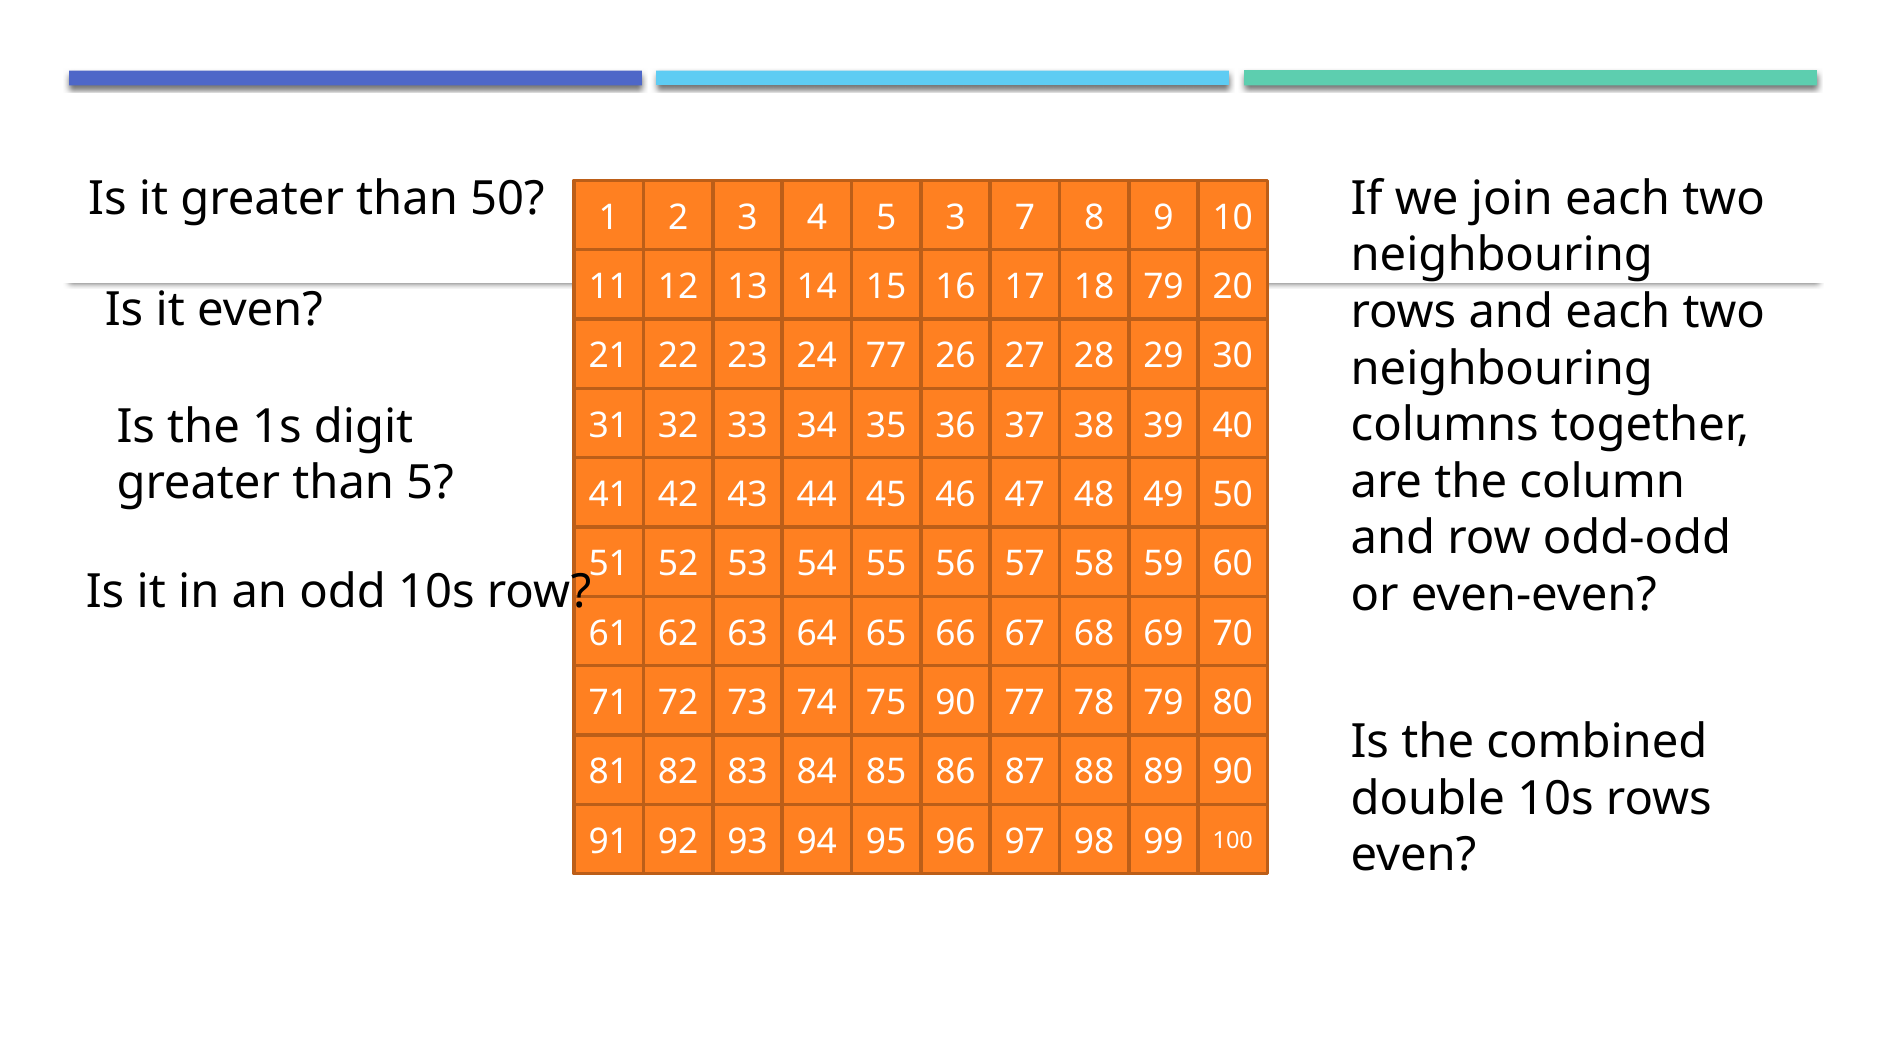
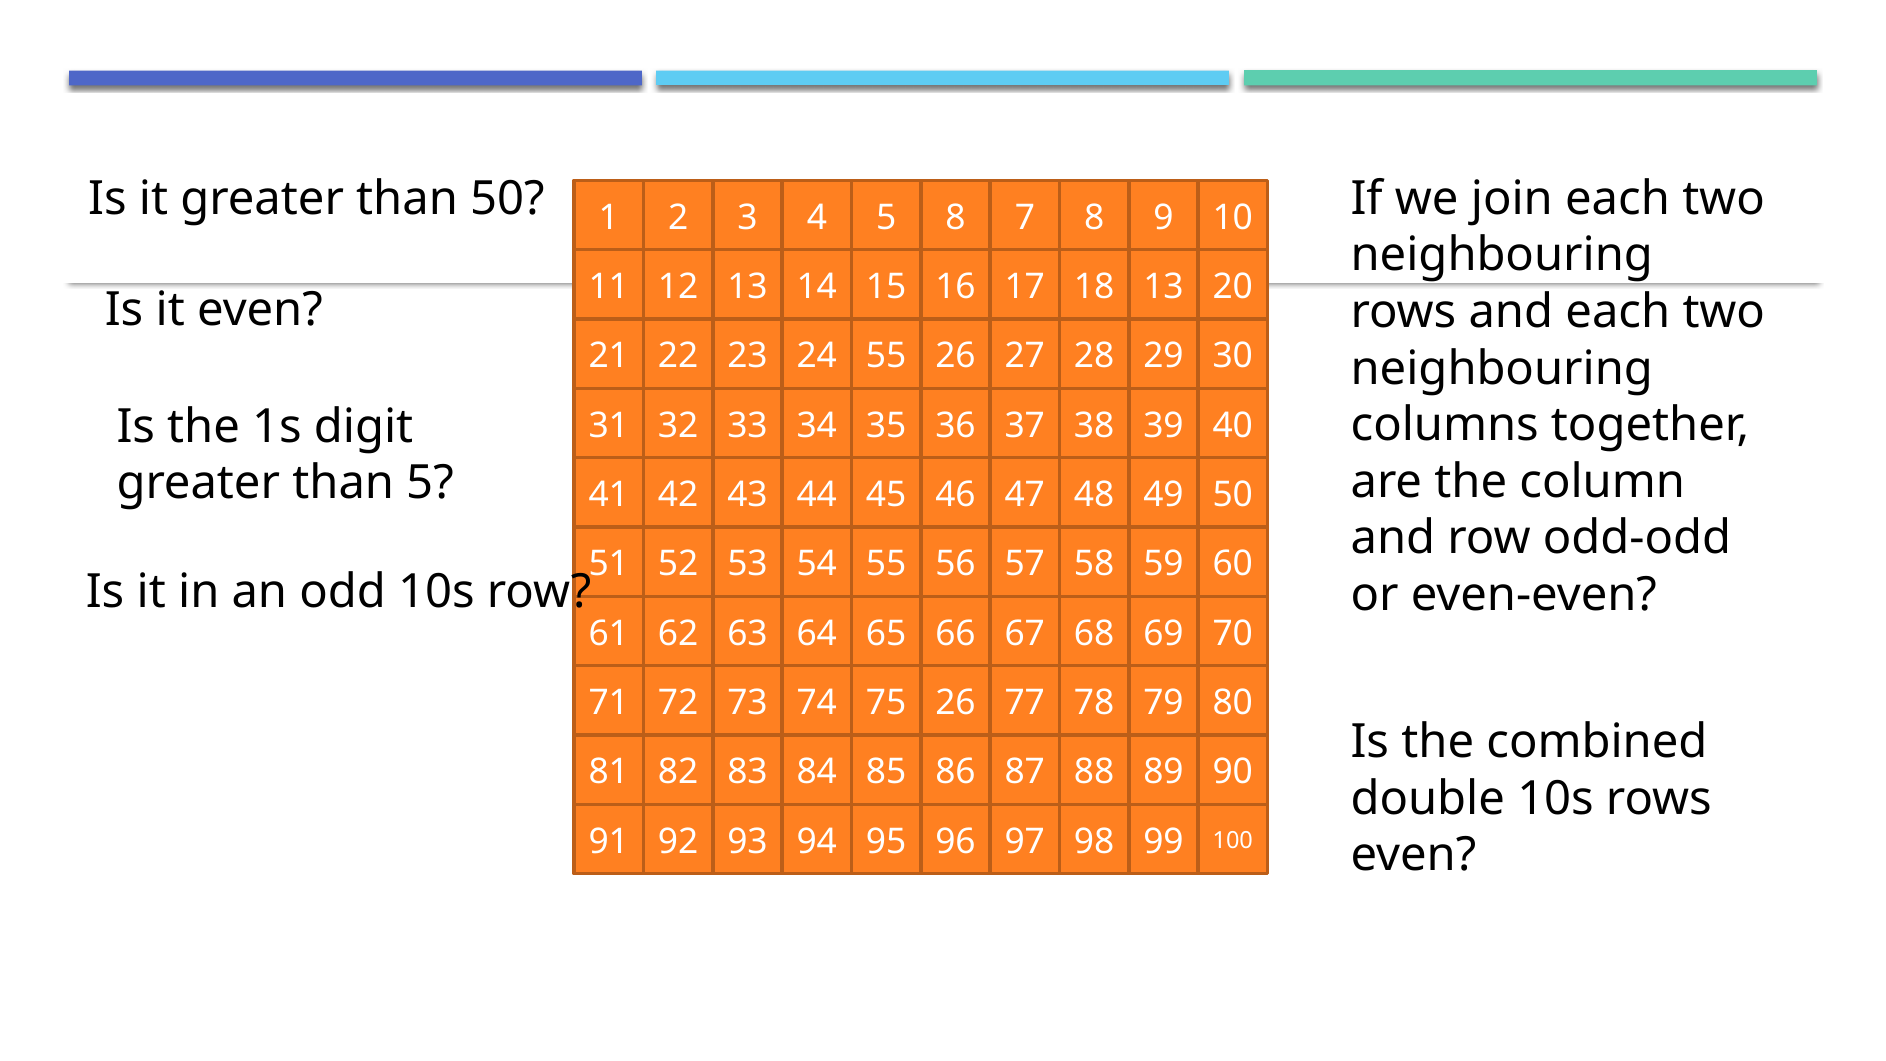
5 3: 3 -> 8 (956, 217)
18 79: 79 -> 13 (1163, 287)
24 77: 77 -> 55 (886, 356)
75 90: 90 -> 26 (955, 703)
